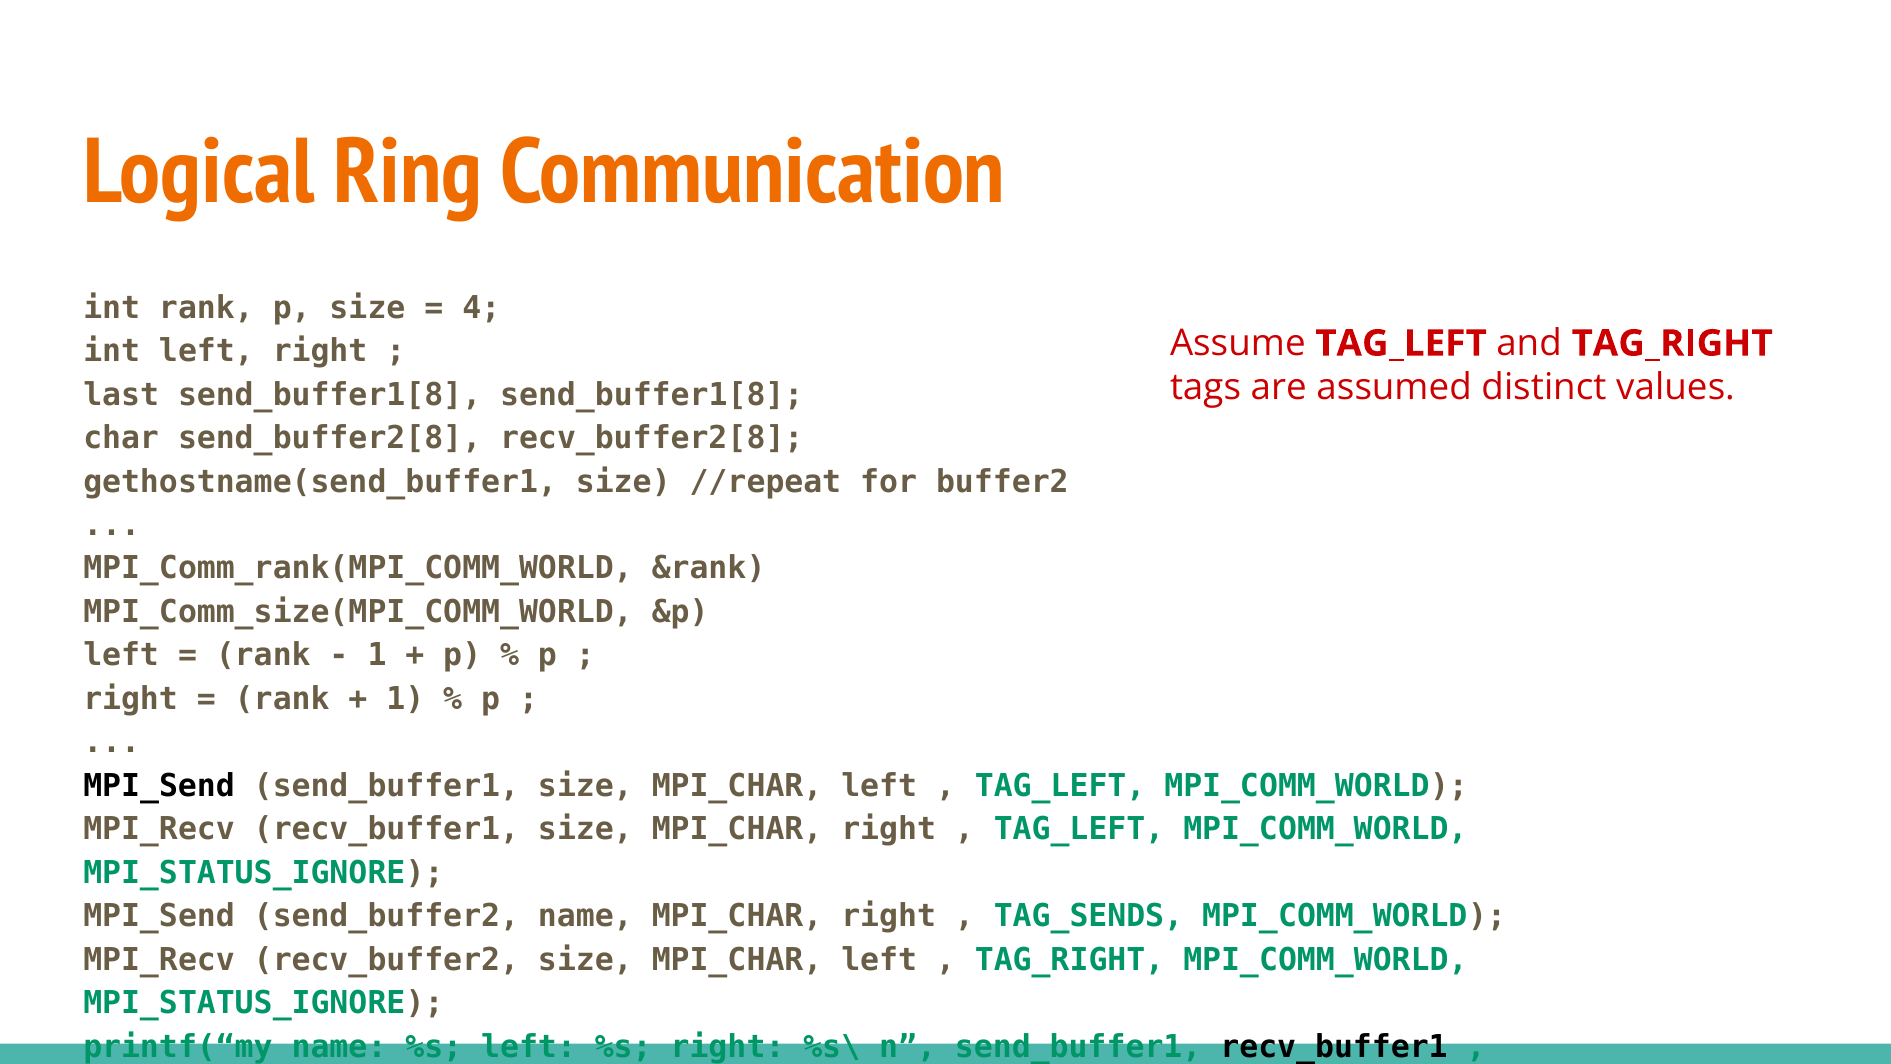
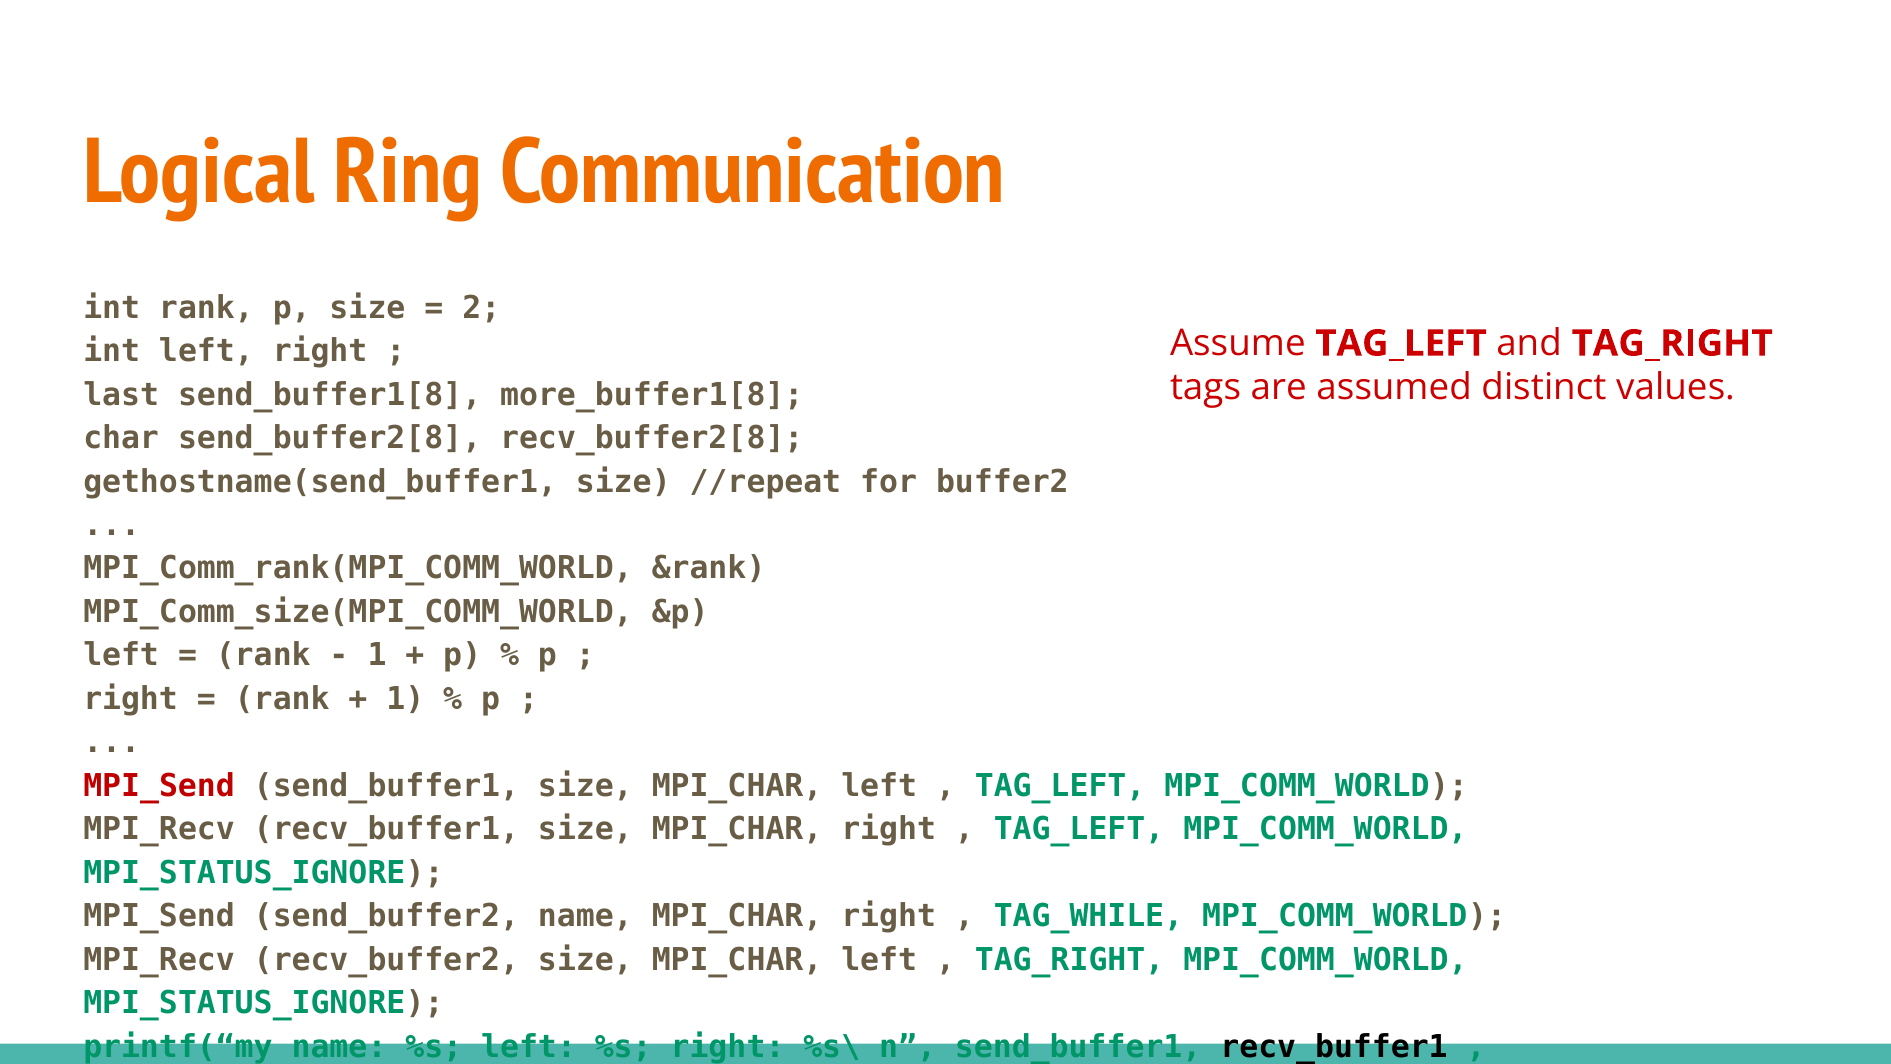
4: 4 -> 2 (481, 308)
send_buffer1[8 send_buffer1[8: send_buffer1[8 -> more_buffer1[8 (652, 395)
MPI_Send colour: black -> red (159, 786)
TAG_SENDS: TAG_SENDS -> TAG_WHILE (1088, 916)
